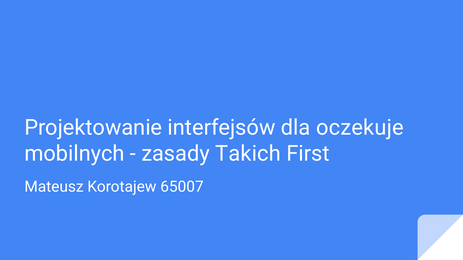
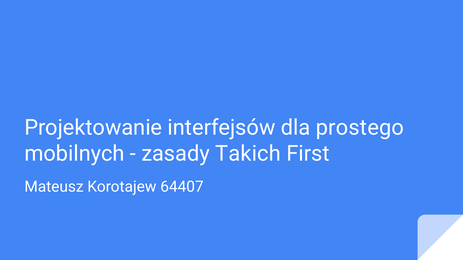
oczekuje: oczekuje -> prostego (360, 128)
65007: 65007 -> 64407 (182, 187)
